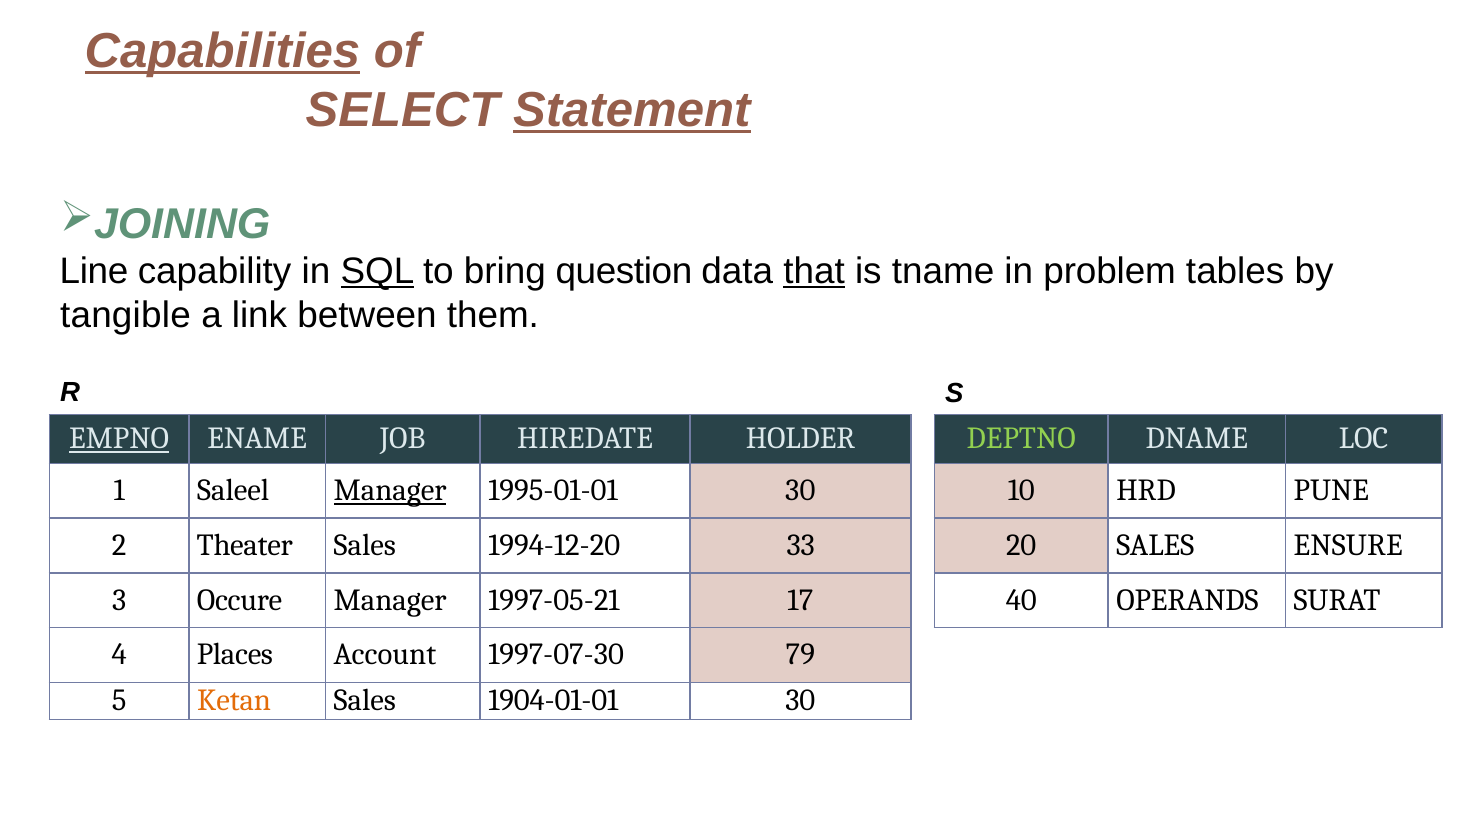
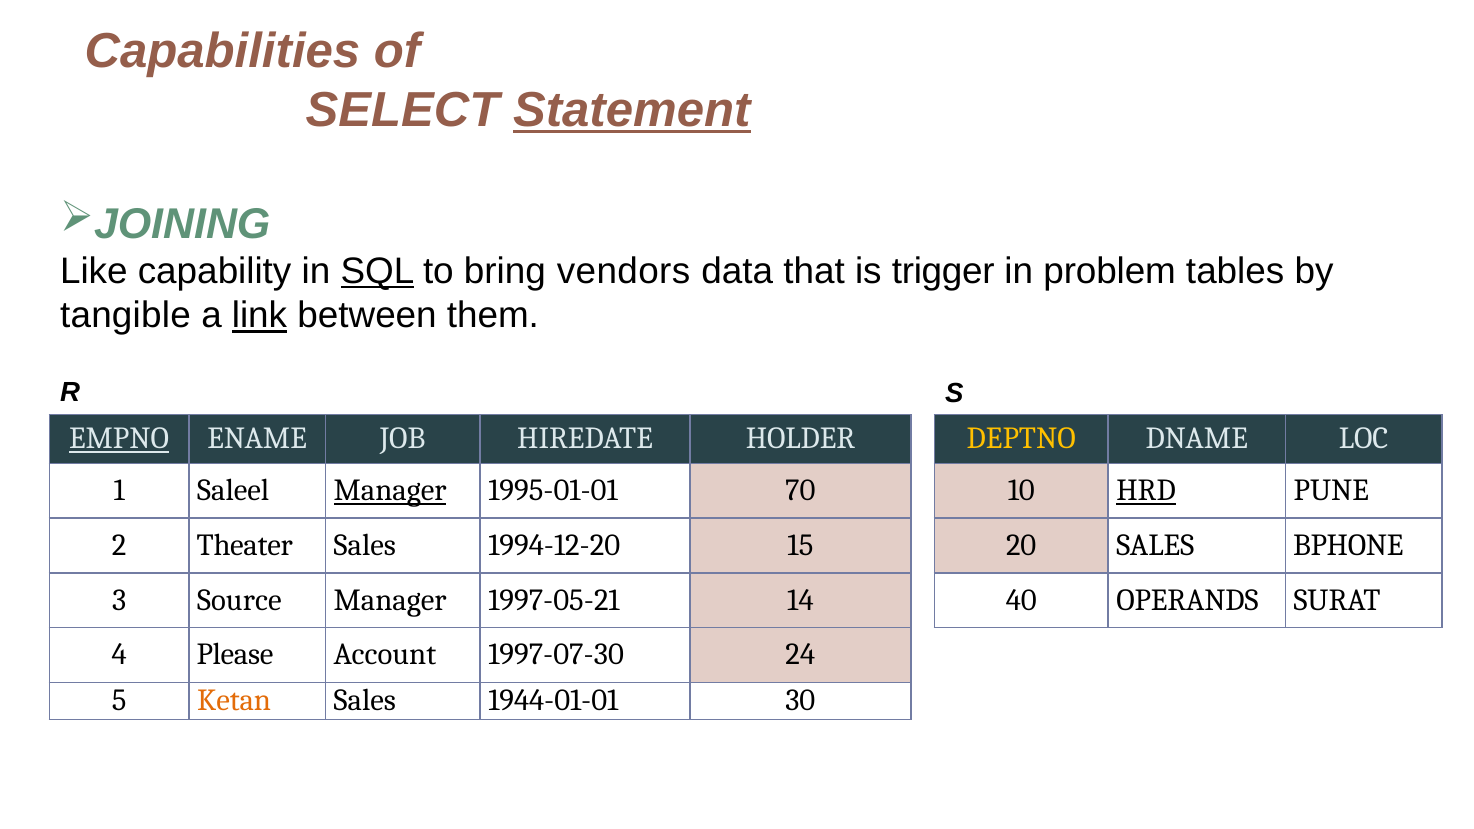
Capabilities underline: present -> none (222, 52)
Line: Line -> Like (94, 272)
question: question -> vendors (624, 272)
that underline: present -> none (814, 272)
tname: tname -> trigger (943, 272)
link underline: none -> present (260, 316)
DEPTNO colour: light green -> yellow (1021, 439)
1995-01-01 30: 30 -> 70 (800, 491)
HRD underline: none -> present (1146, 491)
33: 33 -> 15 (800, 545)
ENSURE: ENSURE -> BPHONE (1348, 545)
Occure: Occure -> Source (239, 600)
17: 17 -> 14 (800, 600)
Places: Places -> Please (235, 655)
79: 79 -> 24 (800, 655)
1904-01-01: 1904-01-01 -> 1944-01-01 (553, 701)
